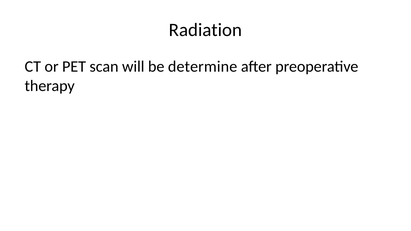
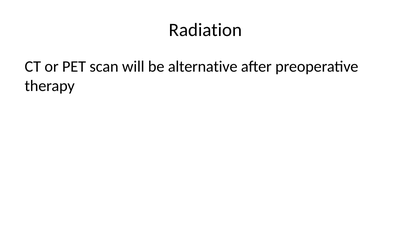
determine: determine -> alternative (203, 67)
